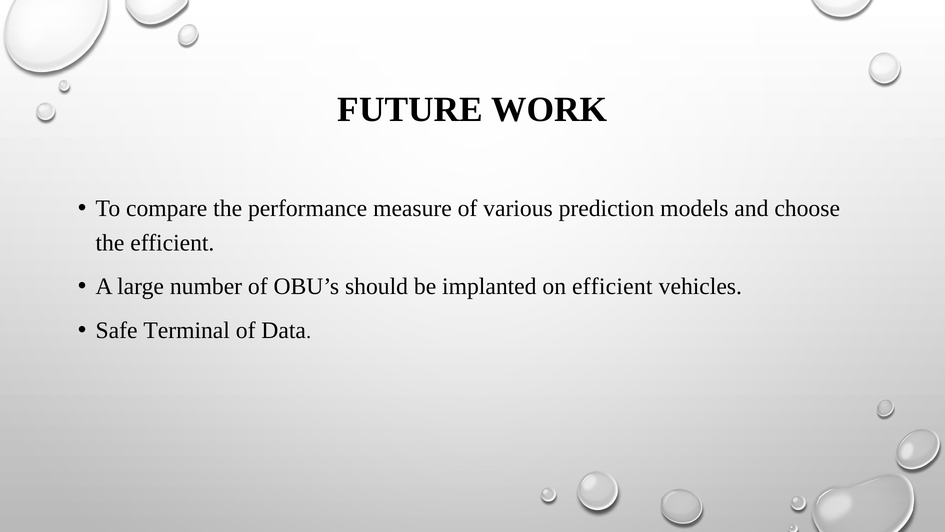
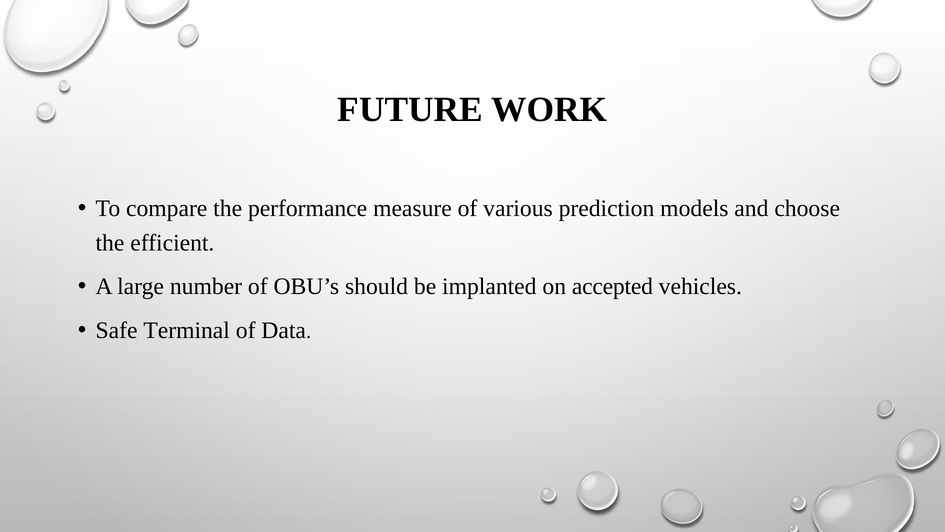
on efficient: efficient -> accepted (612, 286)
